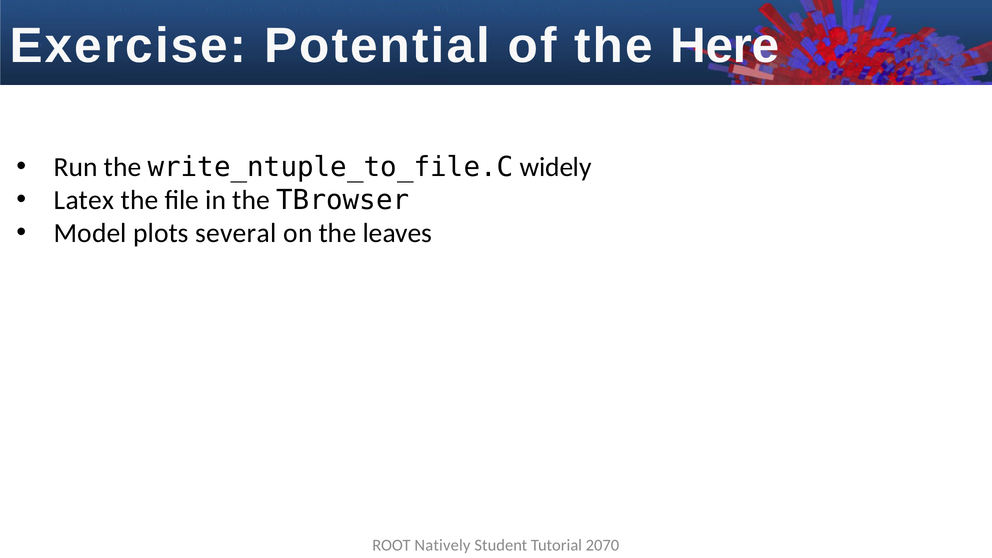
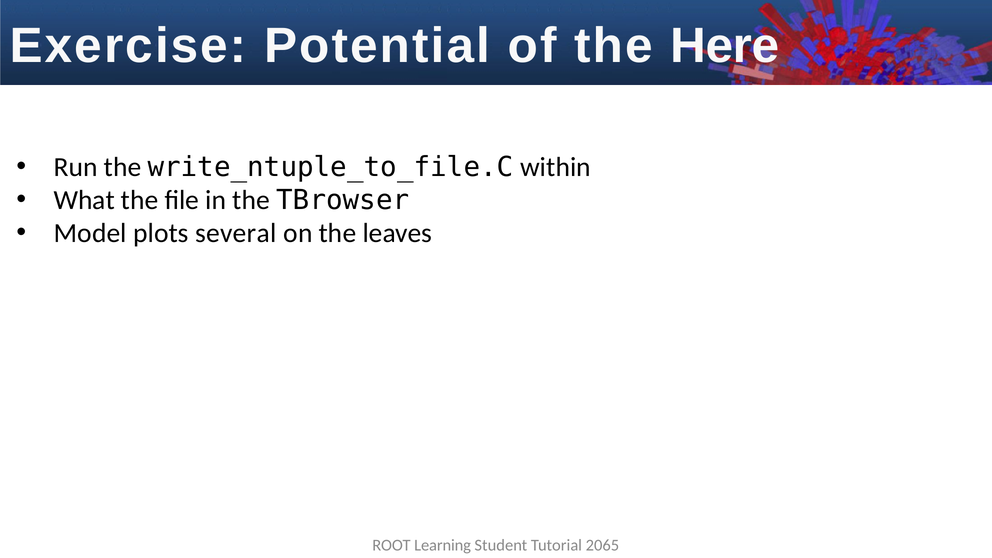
widely: widely -> within (556, 167)
Latex: Latex -> What (84, 200)
Natively: Natively -> Learning (443, 545)
2070: 2070 -> 2065 (602, 545)
